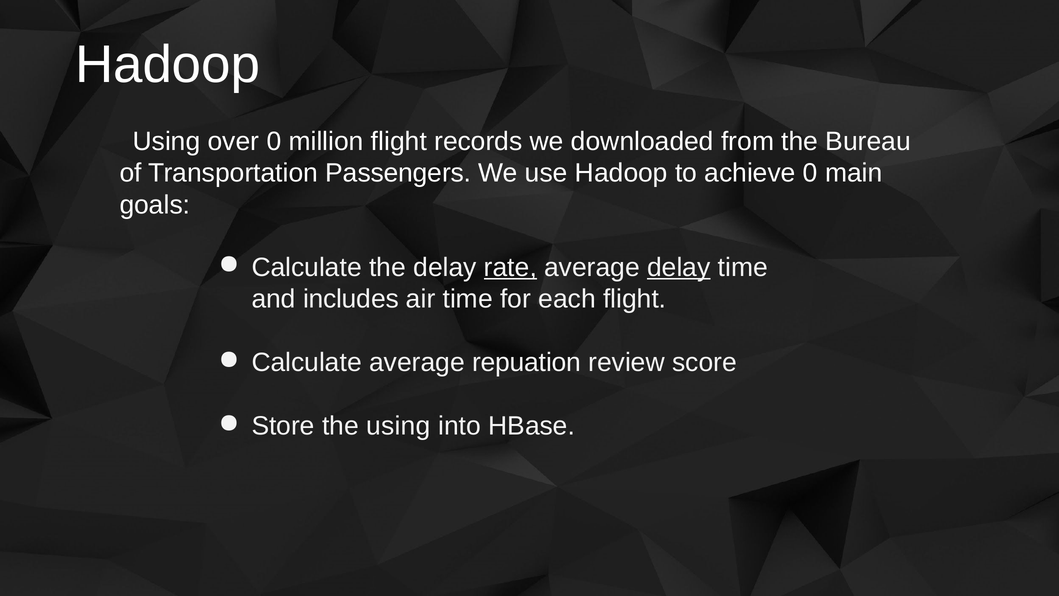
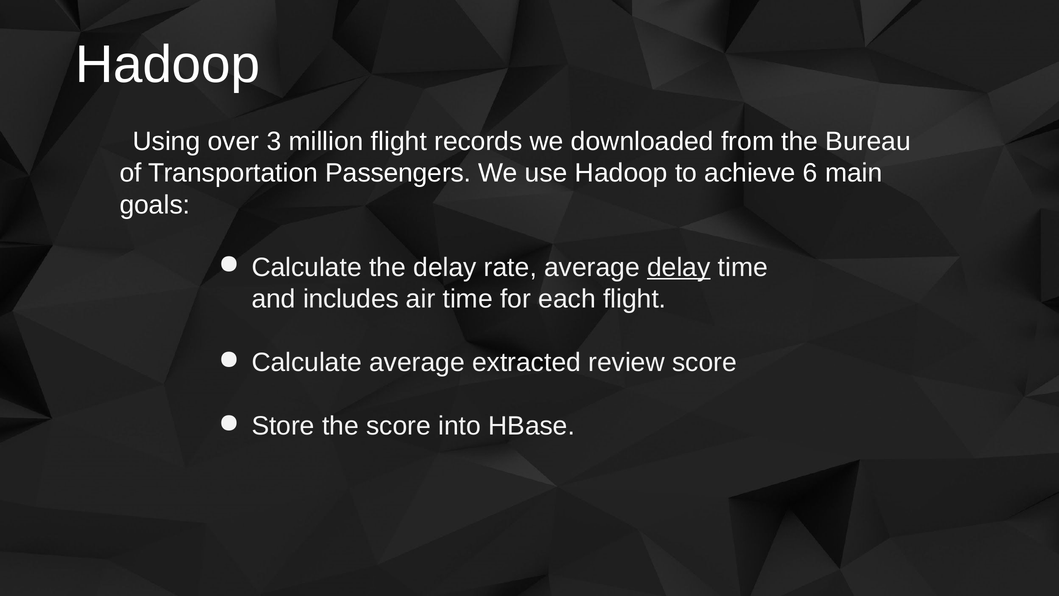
over 0: 0 -> 3 (274, 141)
achieve 0: 0 -> 6 (810, 173)
rate underline: present -> none (510, 267)
repuation: repuation -> extracted (527, 362)
the using: using -> score (399, 426)
